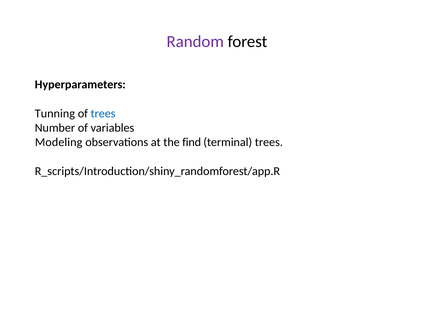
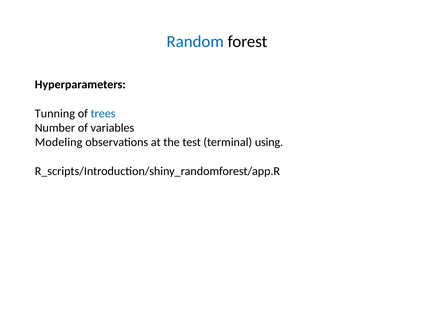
Random colour: purple -> blue (195, 42)
find: find -> test (192, 143)
terminal trees: trees -> using (269, 143)
